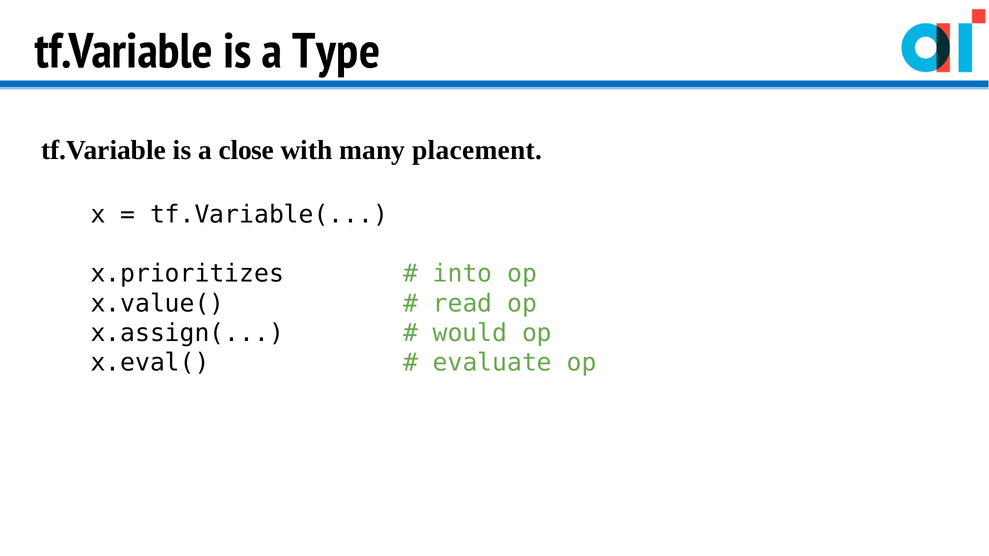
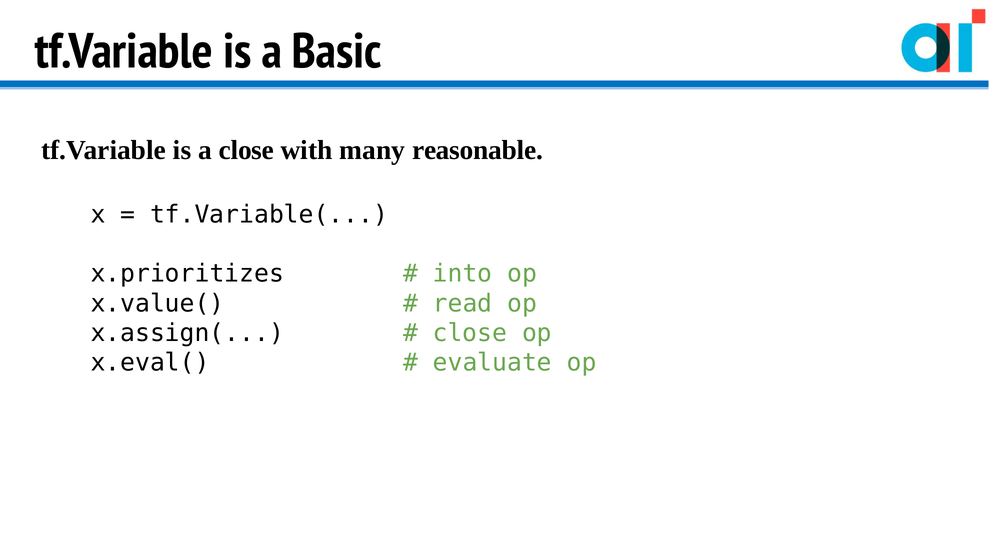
Type: Type -> Basic (337, 52)
placement: placement -> reasonable (477, 150)
would: would -> close (470, 333)
